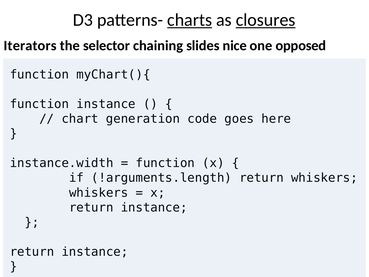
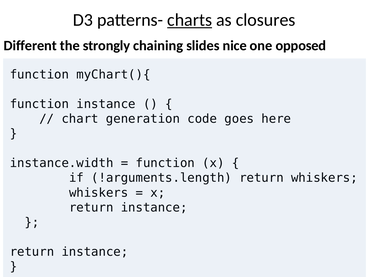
closures underline: present -> none (266, 20)
Iterators: Iterators -> Different (30, 46)
selector: selector -> strongly (106, 46)
